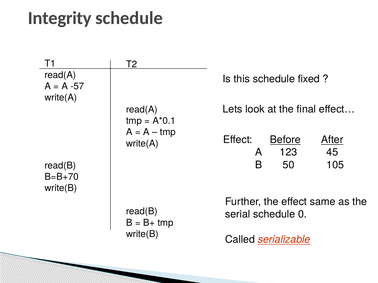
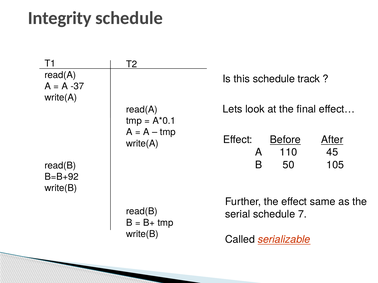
fixed: fixed -> track (309, 79)
-57: -57 -> -37 (77, 86)
123: 123 -> 110 (288, 153)
B=B+70: B=B+70 -> B=B+92 (62, 177)
0: 0 -> 7 (303, 215)
